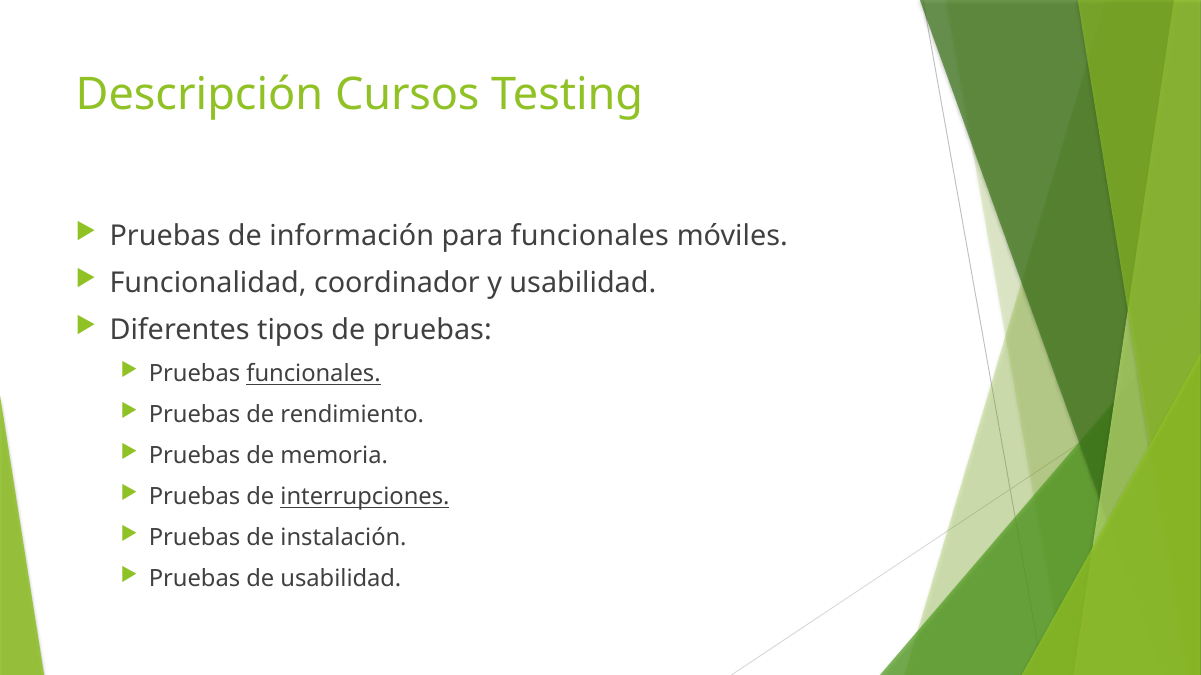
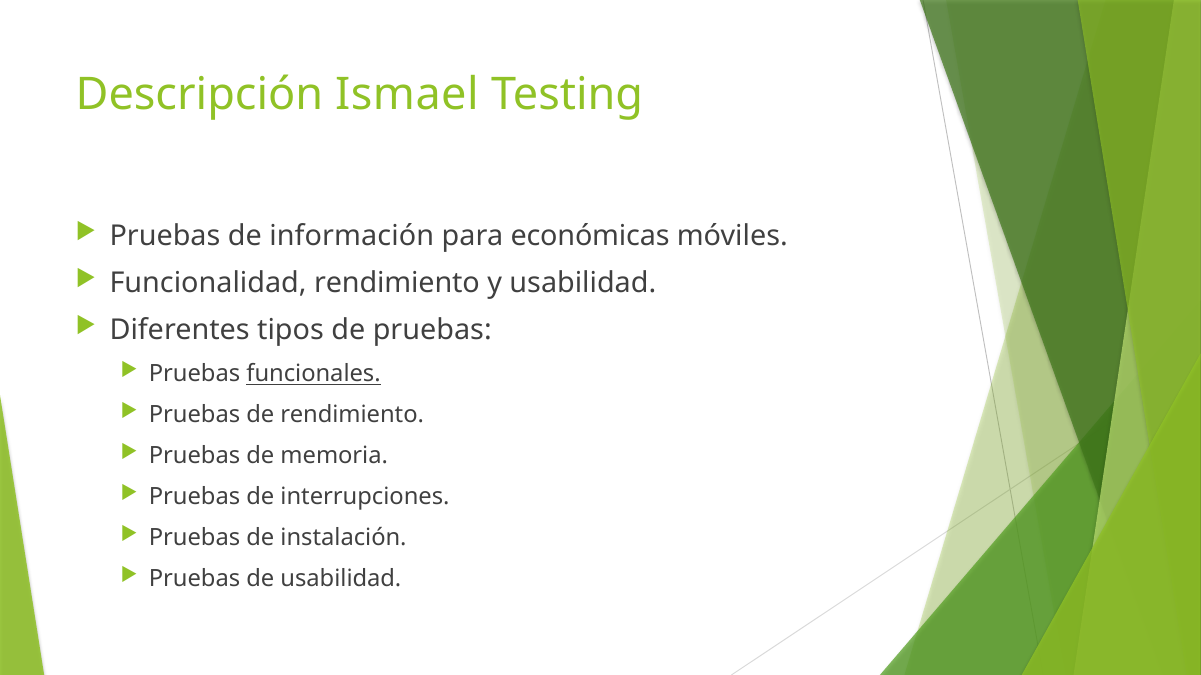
Cursos: Cursos -> Ismael (407, 95)
para funcionales: funcionales -> económicas (590, 237)
Funcionalidad coordinador: coordinador -> rendimiento (397, 284)
interrupciones underline: present -> none (365, 497)
